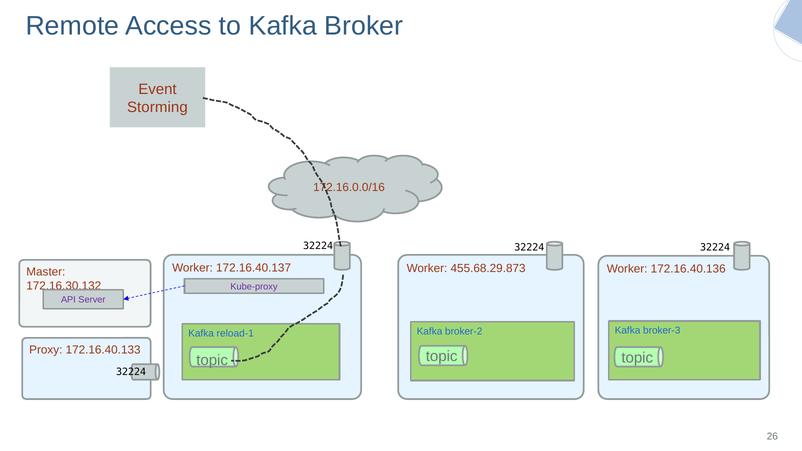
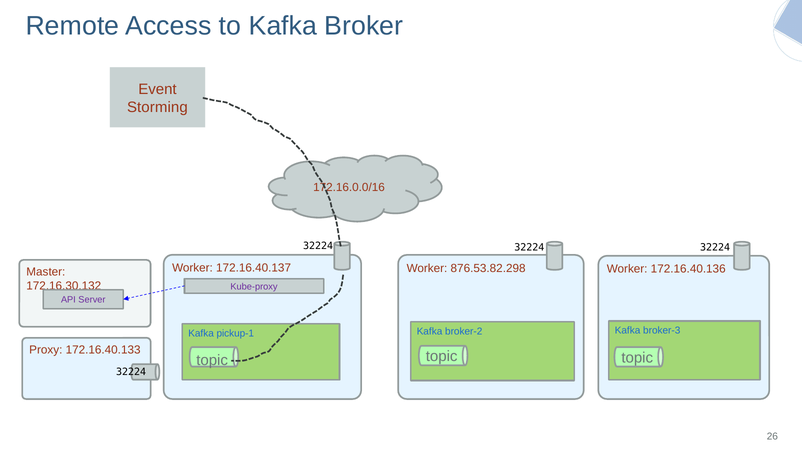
455.68.29.873: 455.68.29.873 -> 876.53.82.298 (488, 268)
reload-1: reload-1 -> pickup-1 (235, 334)
